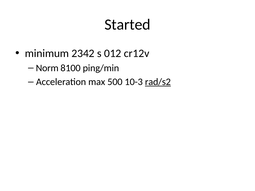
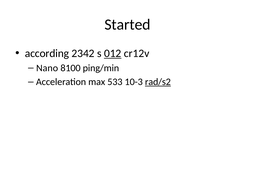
minimum: minimum -> according (47, 53)
012 underline: none -> present (113, 53)
Norm: Norm -> Nano (47, 68)
500: 500 -> 533 (115, 82)
